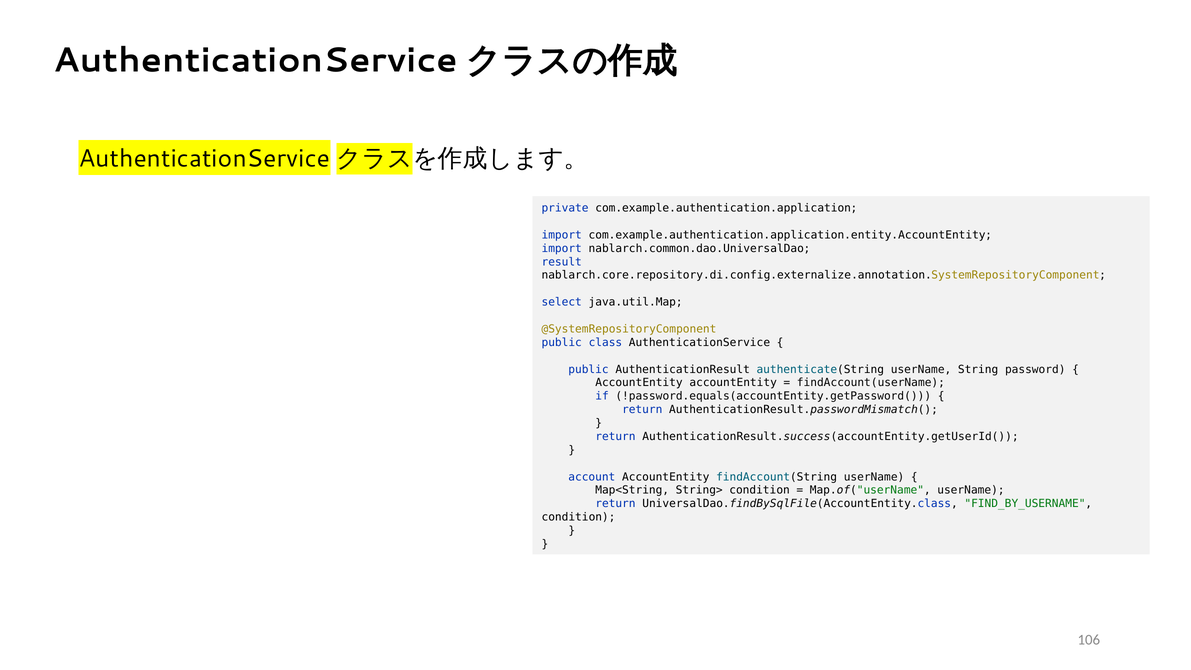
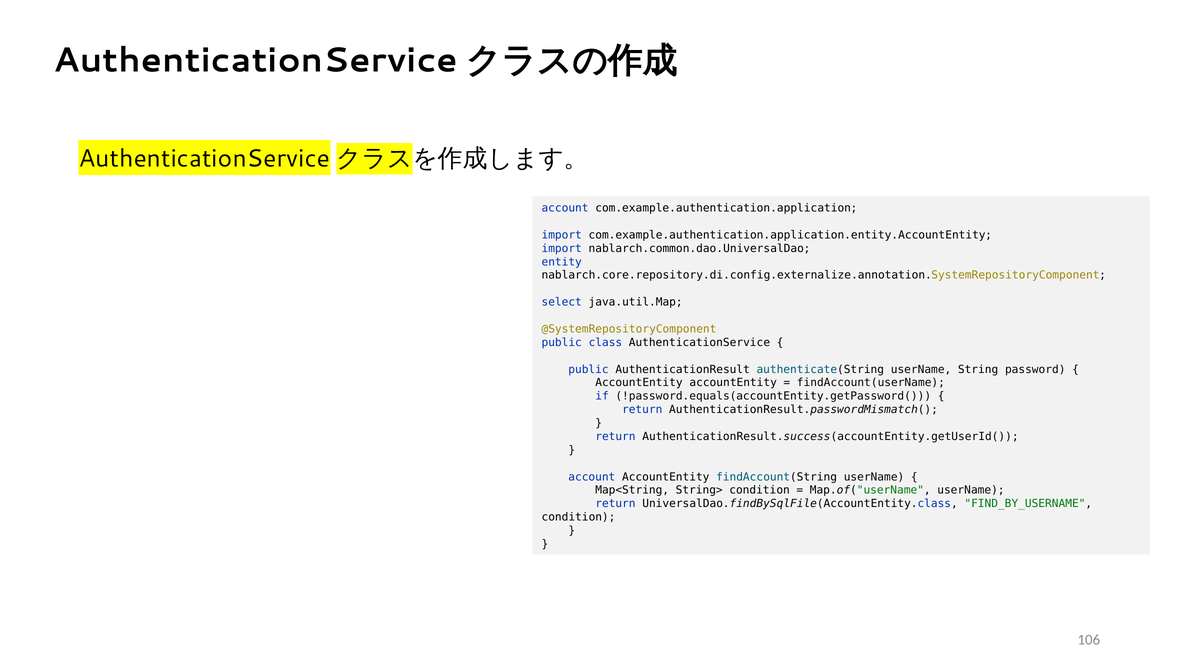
private: private -> account (565, 208)
result: result -> entity (562, 262)
